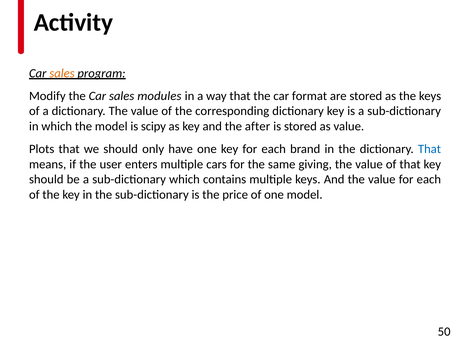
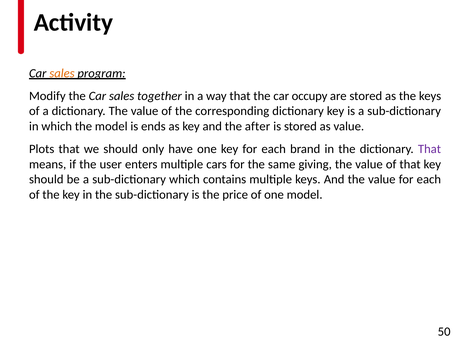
modules: modules -> together (159, 96)
format: format -> occupy (310, 96)
scipy: scipy -> ends (153, 126)
That colour: blue -> purple (429, 149)
